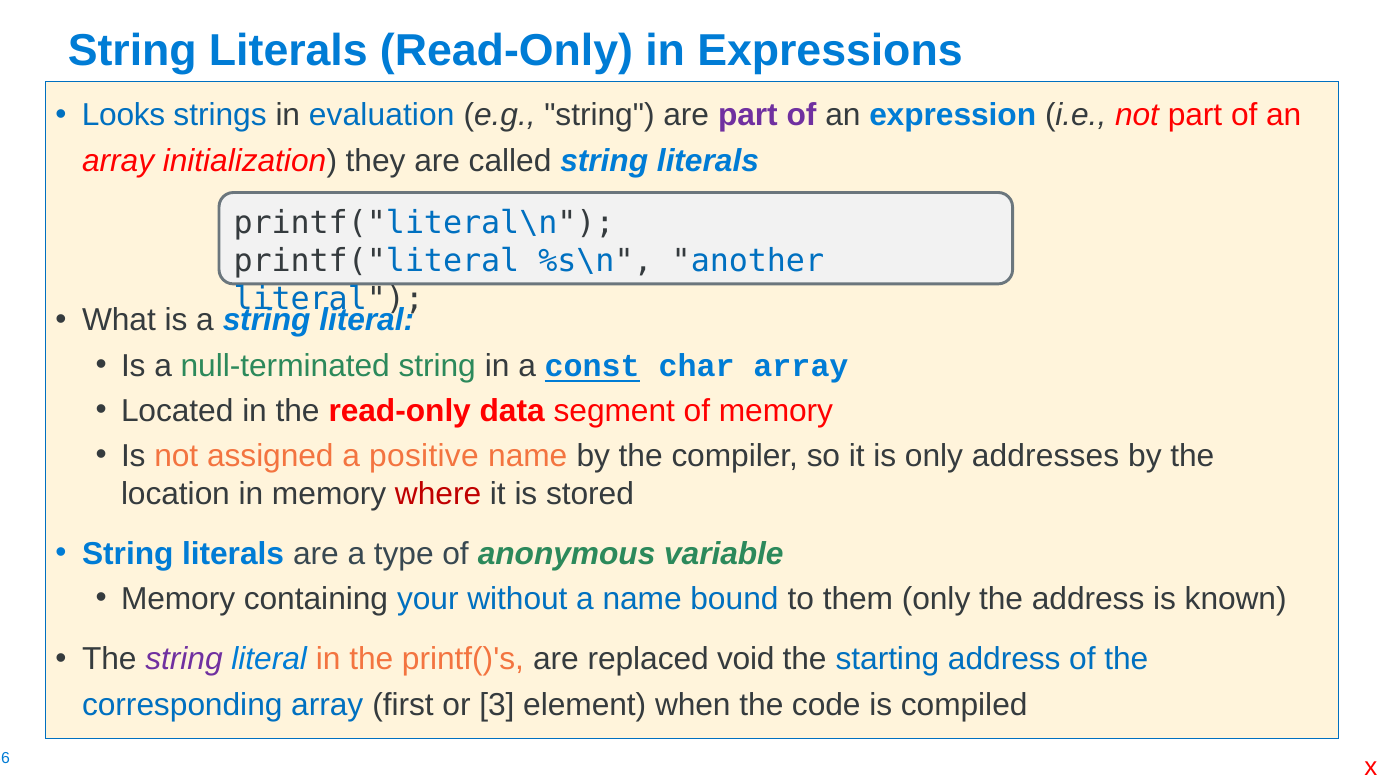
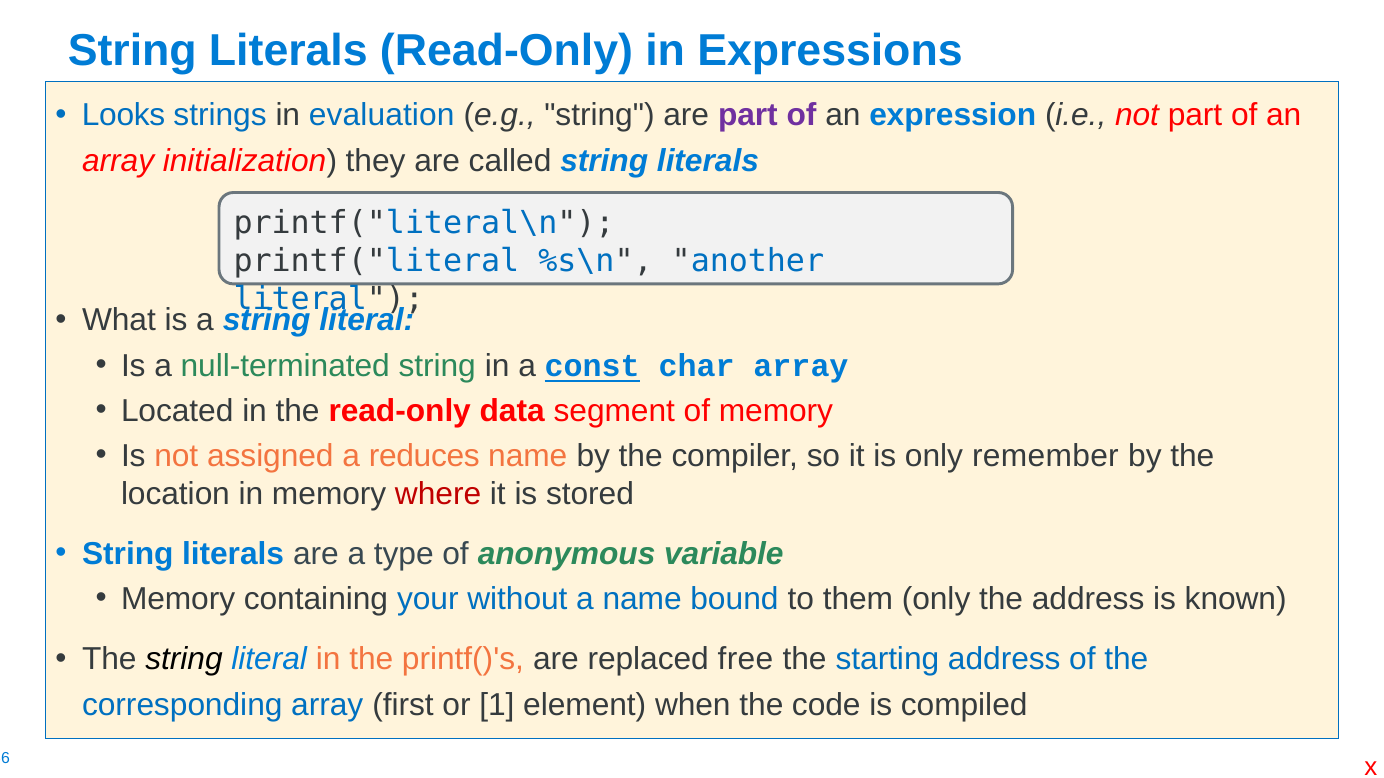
positive: positive -> reduces (424, 456)
addresses: addresses -> remember (1045, 456)
string colour: purple -> black (184, 660)
void: void -> free (745, 660)
3: 3 -> 1 (497, 705)
